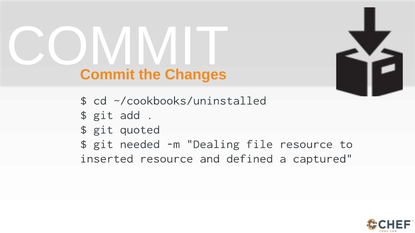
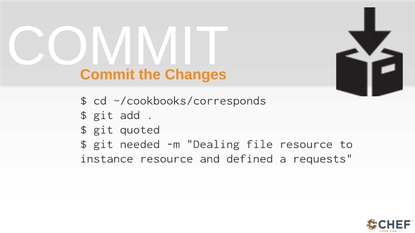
~/cookbooks/uninstalled: ~/cookbooks/uninstalled -> ~/cookbooks/corresponds (190, 101)
inserted: inserted -> instance (107, 159)
captured: captured -> requests (323, 159)
